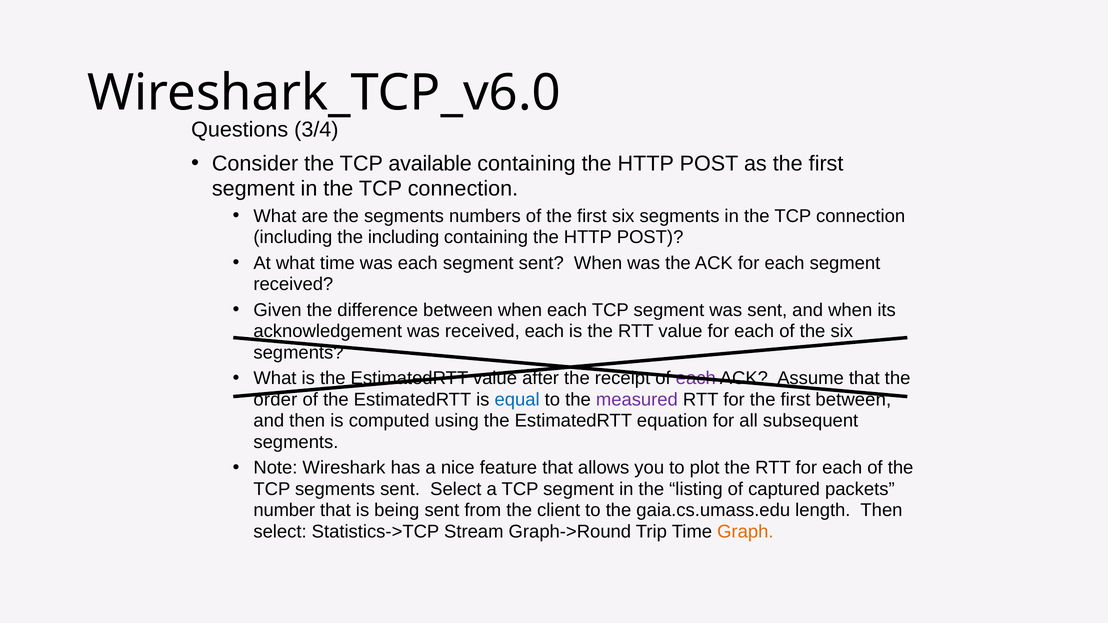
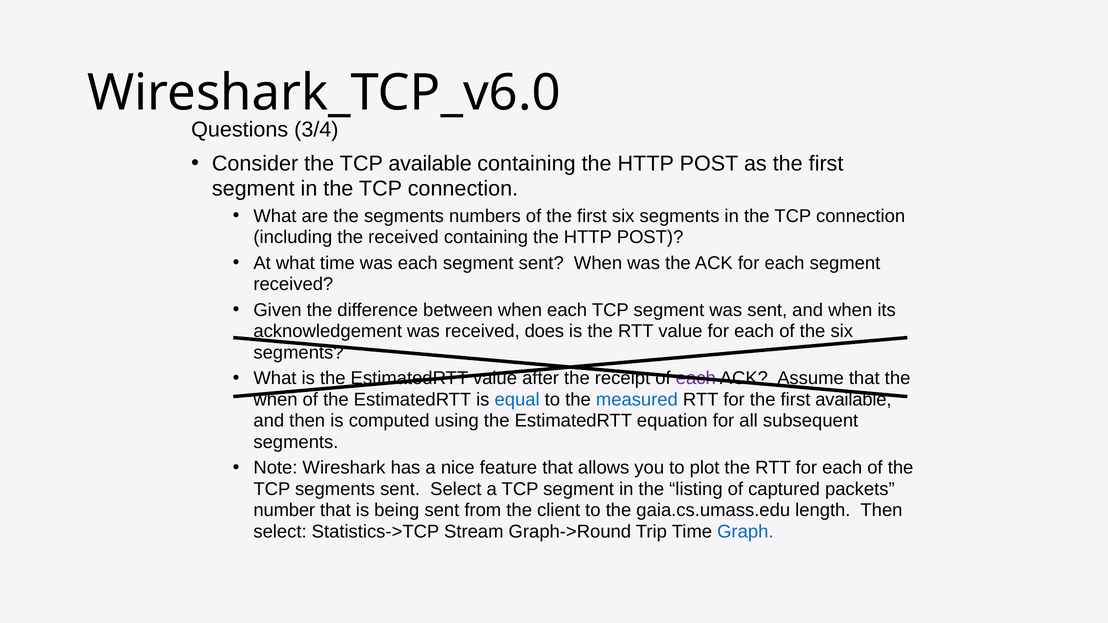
the including: including -> received (403, 237)
received each: each -> does (544, 331)
order: order -> when (276, 400)
measured colour: purple -> blue (637, 400)
first between: between -> available (853, 400)
Graph colour: orange -> blue (745, 532)
